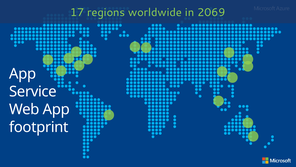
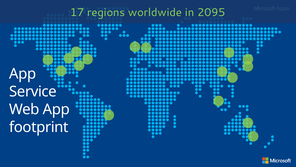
2069: 2069 -> 2095 (211, 12)
